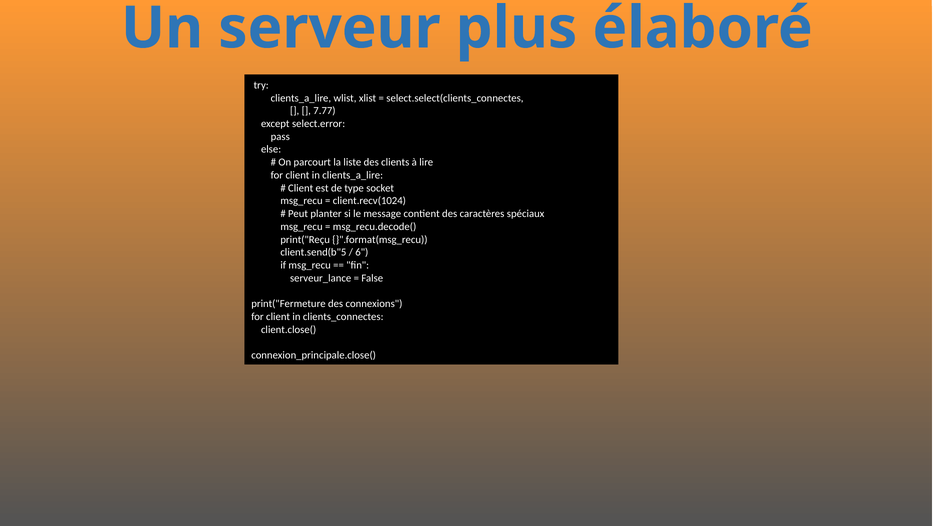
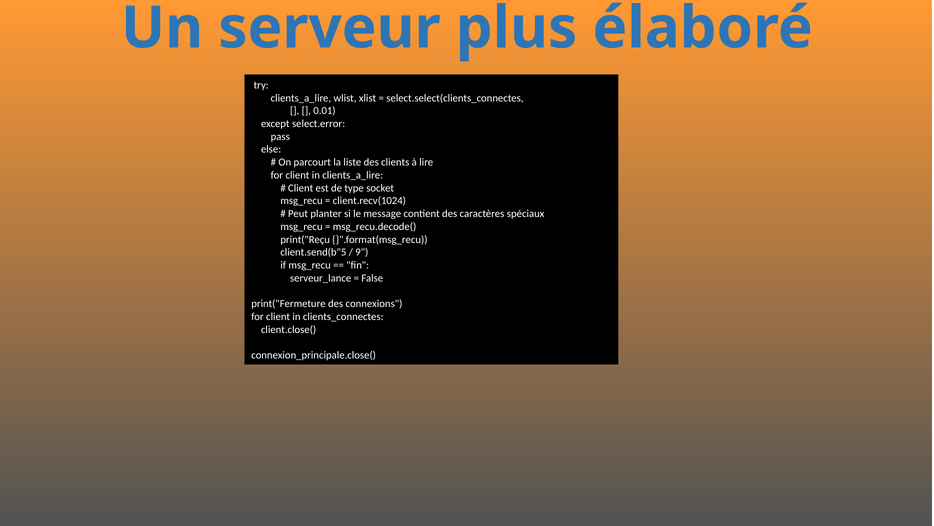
7.77: 7.77 -> 0.01 (324, 111)
6: 6 -> 9 (362, 252)
